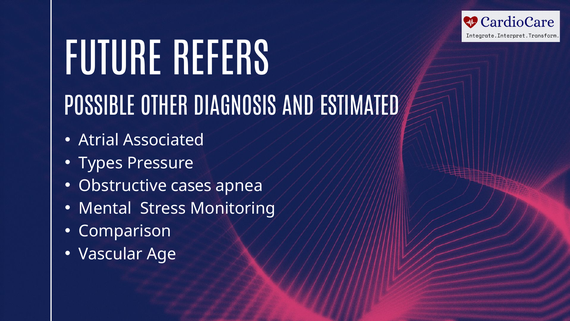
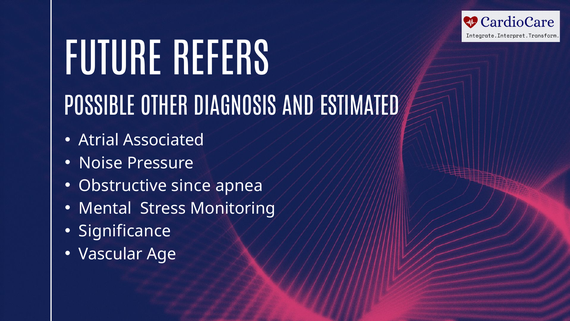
Types: Types -> Noise (101, 163)
cases: cases -> since (191, 186)
Comparison: Comparison -> Significance (125, 231)
